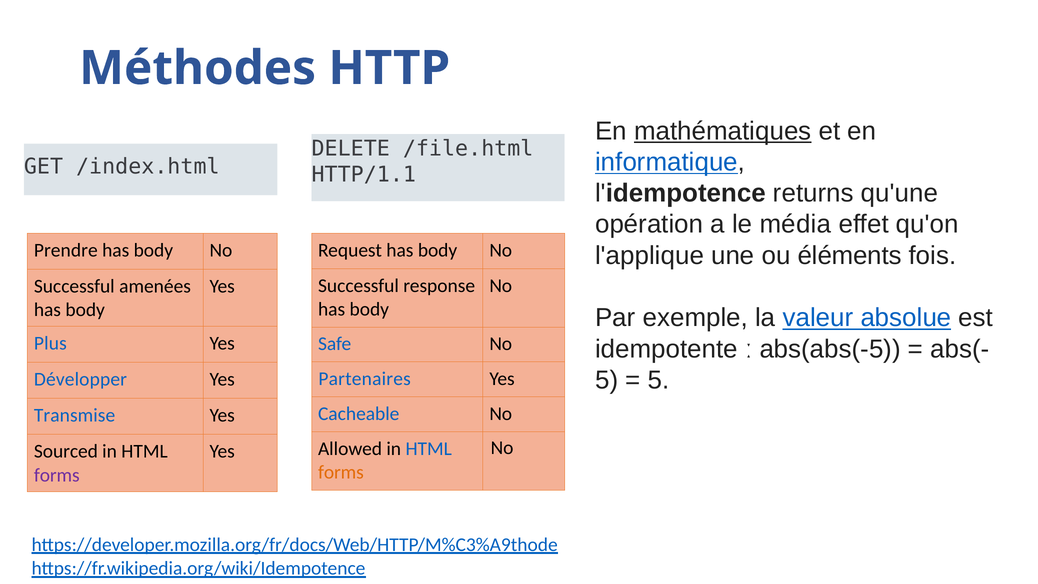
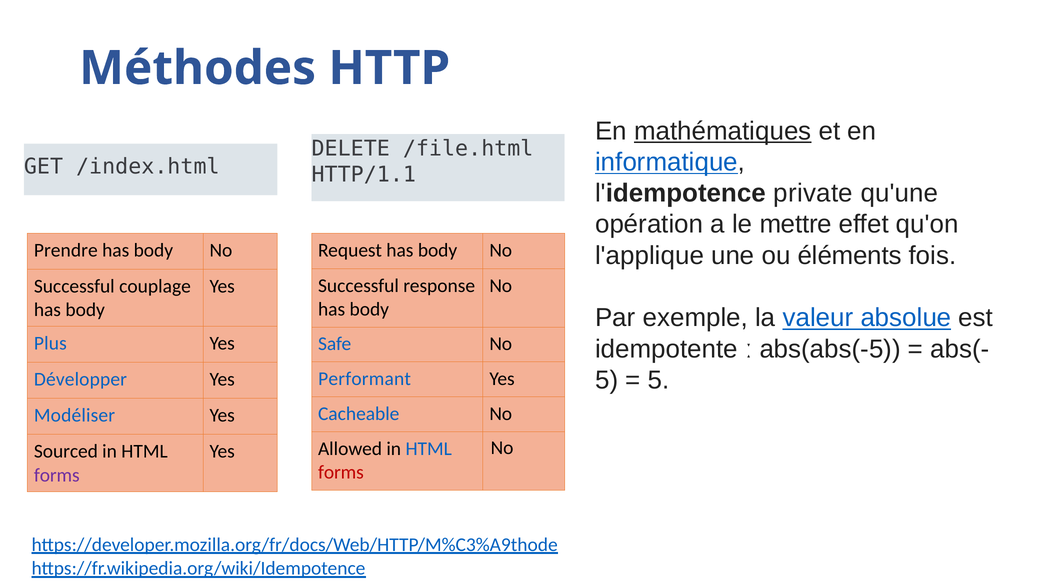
returns: returns -> private (813, 193)
média: média -> mettre (796, 224)
amenées: amenées -> couplage (155, 286)
Partenaires: Partenaires -> Performant (365, 379)
Transmise: Transmise -> Modéliser (75, 415)
forms colour: orange -> red (341, 472)
